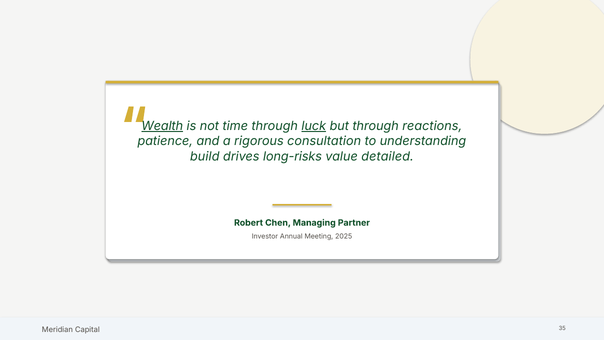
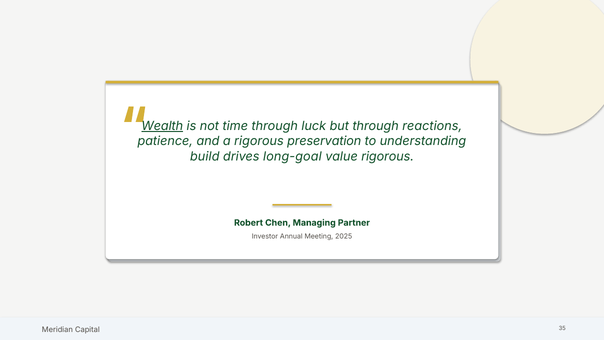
luck underline: present -> none (314, 126)
consultation: consultation -> preservation (324, 141)
long-risks: long-risks -> long-goal (292, 156)
value detailed: detailed -> rigorous (388, 156)
